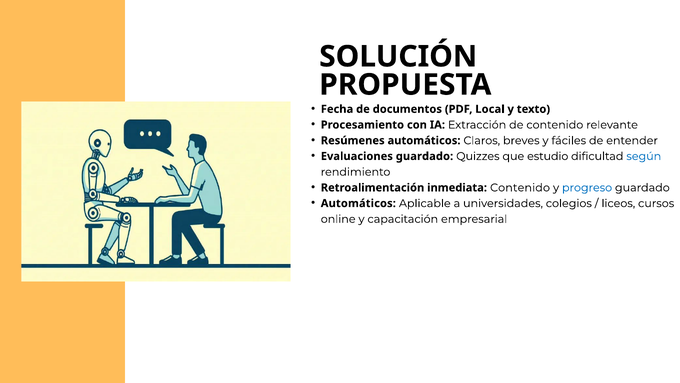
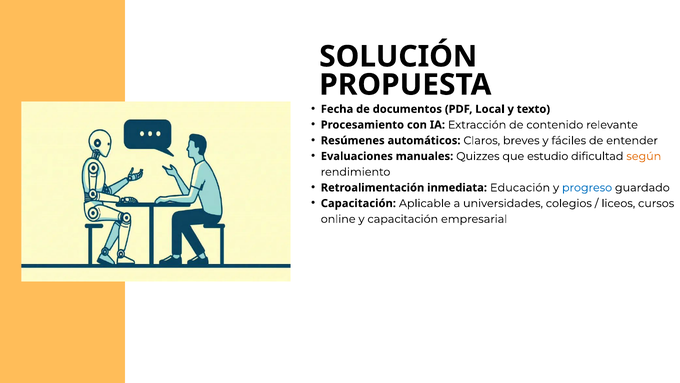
Evaluaciones guardado: guardado -> manuales (425, 156)
según colour: blue -> orange (644, 156)
inmediata Contenido: Contenido -> Educación (520, 187)
Automáticos: Automáticos -> Capacitación (358, 203)
